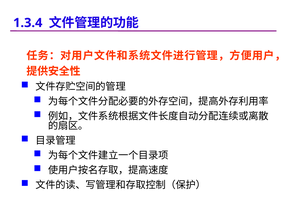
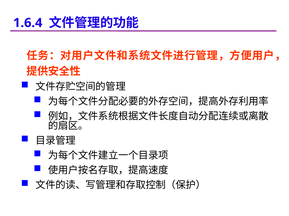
1.3.4: 1.3.4 -> 1.6.4 (28, 23)
